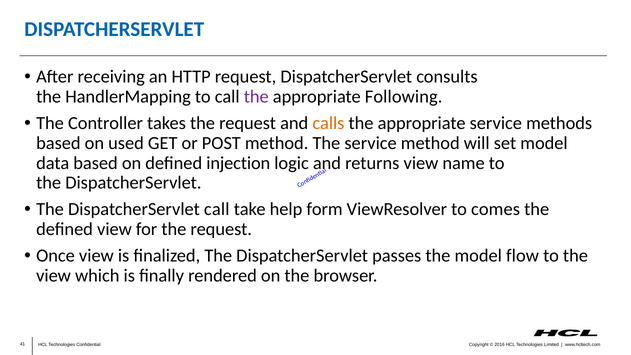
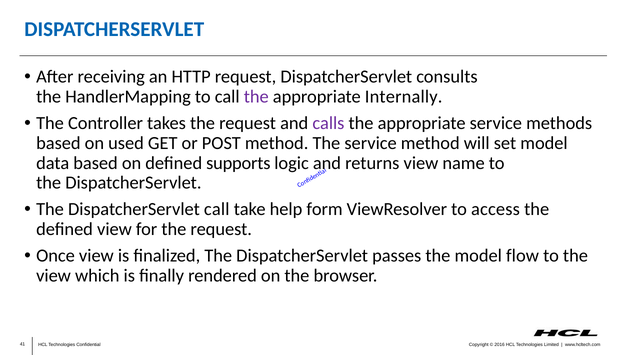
Following: Following -> Internally (404, 97)
calls colour: orange -> purple (328, 123)
injection: injection -> supports (238, 163)
comes: comes -> access (495, 209)
